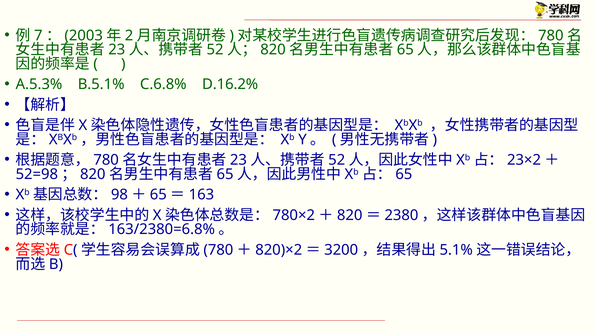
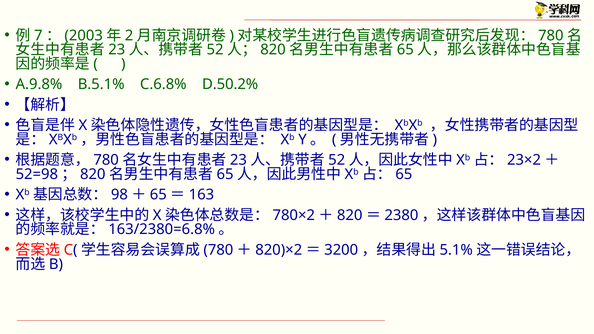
A.5.3%: A.5.3% -> A.9.8% (39, 84)
D.16.2%: D.16.2% -> D.50.2% (230, 84)
